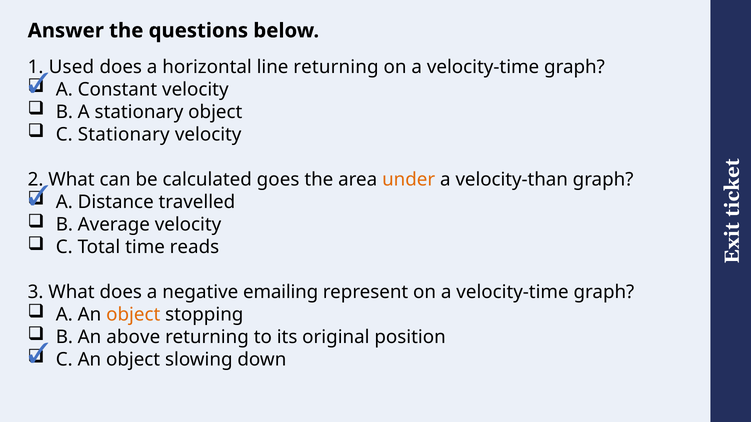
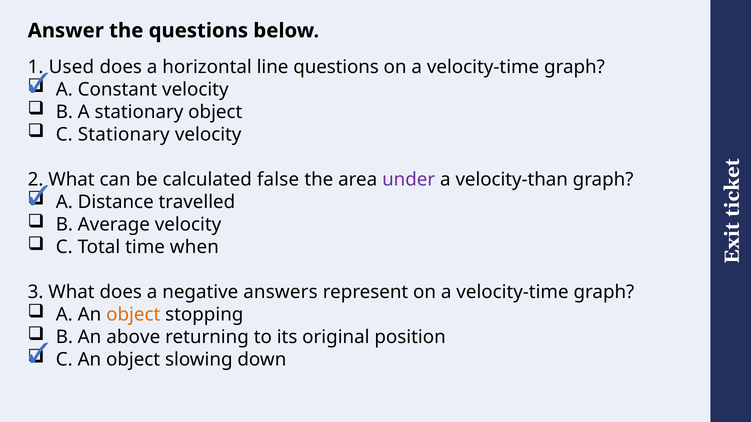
line returning: returning -> questions (336, 67)
goes: goes -> false (278, 180)
under colour: orange -> purple (409, 180)
reads: reads -> when (194, 247)
emailing: emailing -> answers (280, 292)
